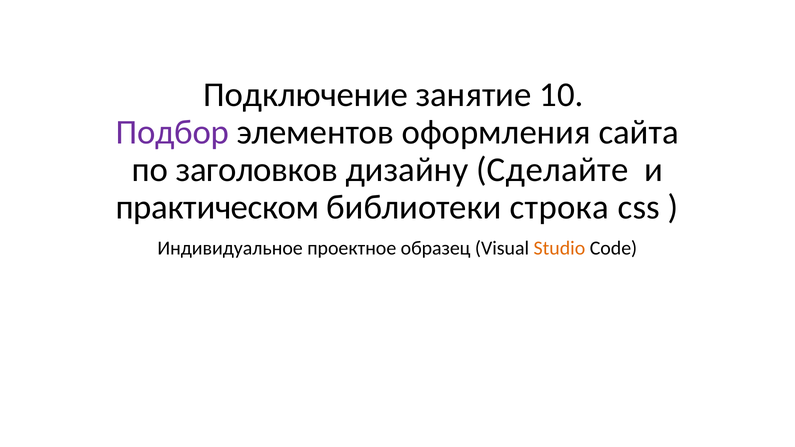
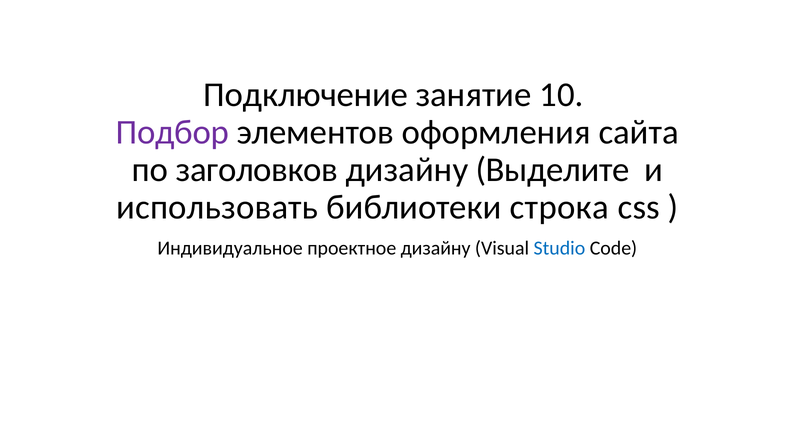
Сделайте: Сделайте -> Выделите (553, 170)
практическом: практическом -> использовать (217, 207)
проектное образец: образец -> дизайну (436, 248)
Studio colour: orange -> blue (559, 248)
